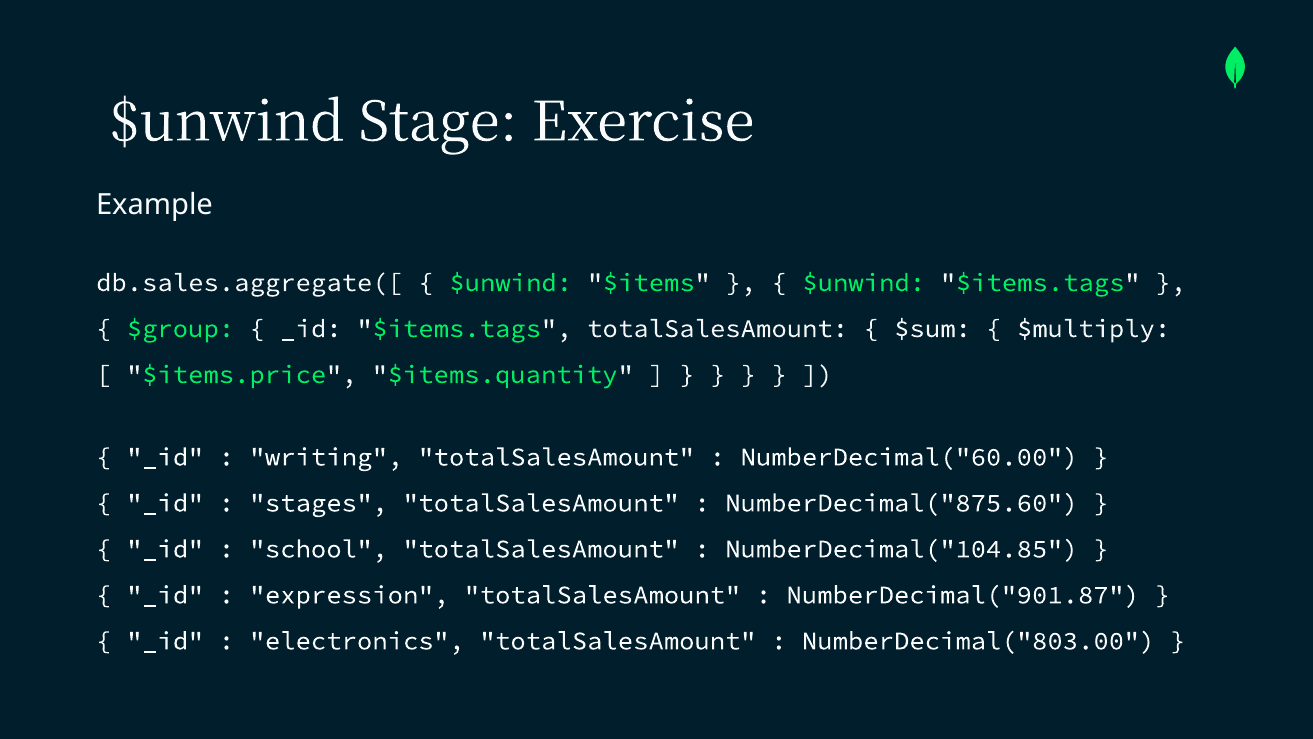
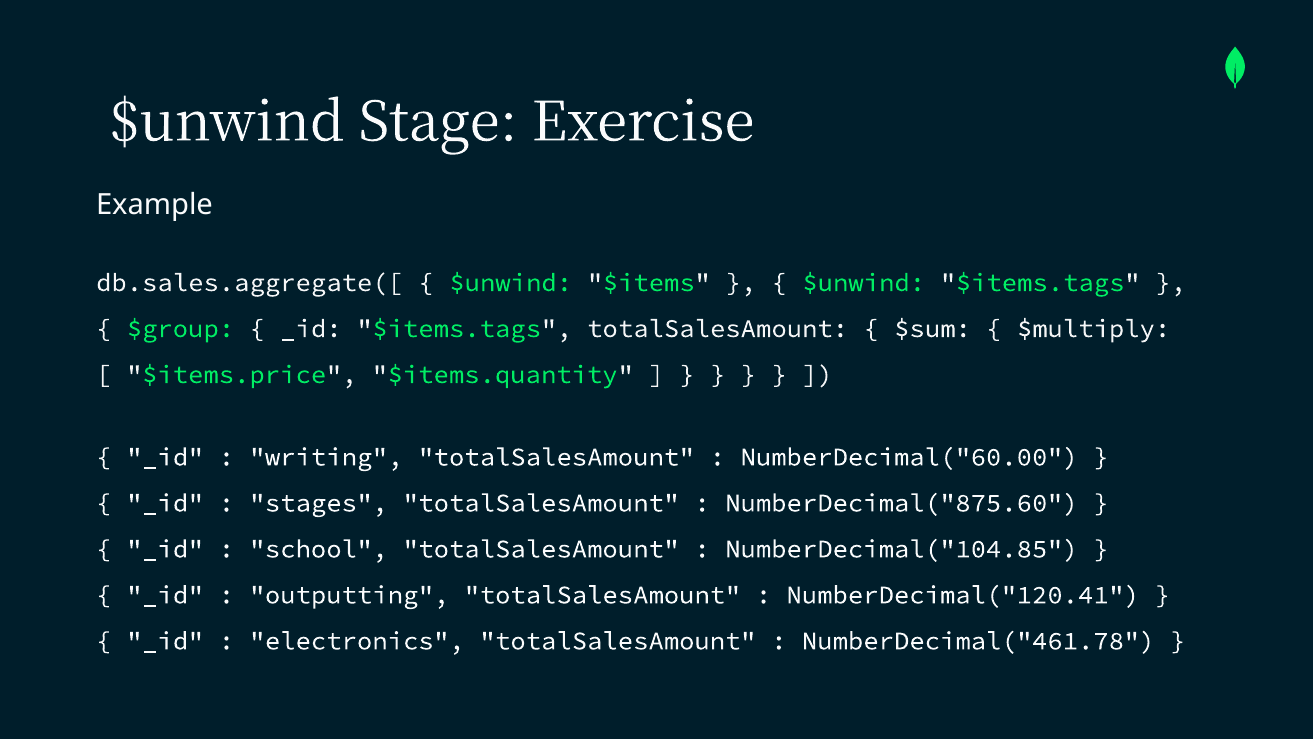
expression: expression -> outputting (349, 595)
NumberDecimal("901.87: NumberDecimal("901.87 -> NumberDecimal("120.41 (963, 595)
NumberDecimal("803.00: NumberDecimal("803.00 -> NumberDecimal("461.78 (978, 641)
